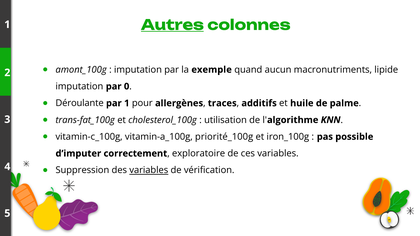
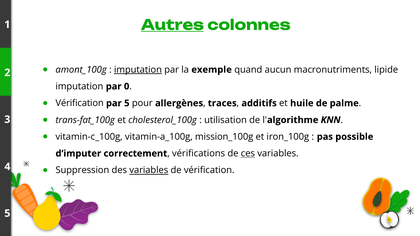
imputation underline: none -> present (138, 70)
Déroulante: Déroulante -> Vérification (80, 103)
par 1: 1 -> 5 (127, 103)
priorité_100g: priorité_100g -> mission_100g (224, 137)
exploratoire: exploratoire -> vérifications (199, 154)
ces underline: none -> present (248, 154)
